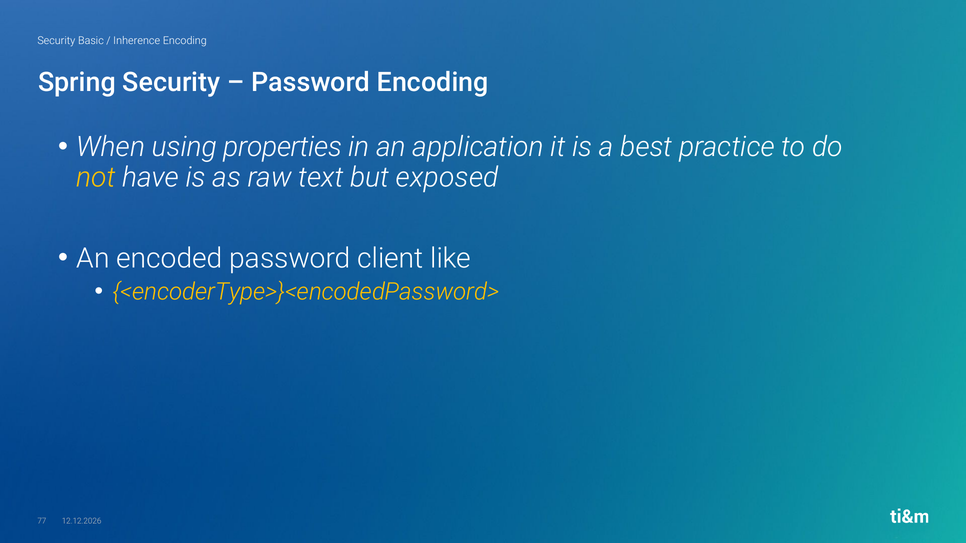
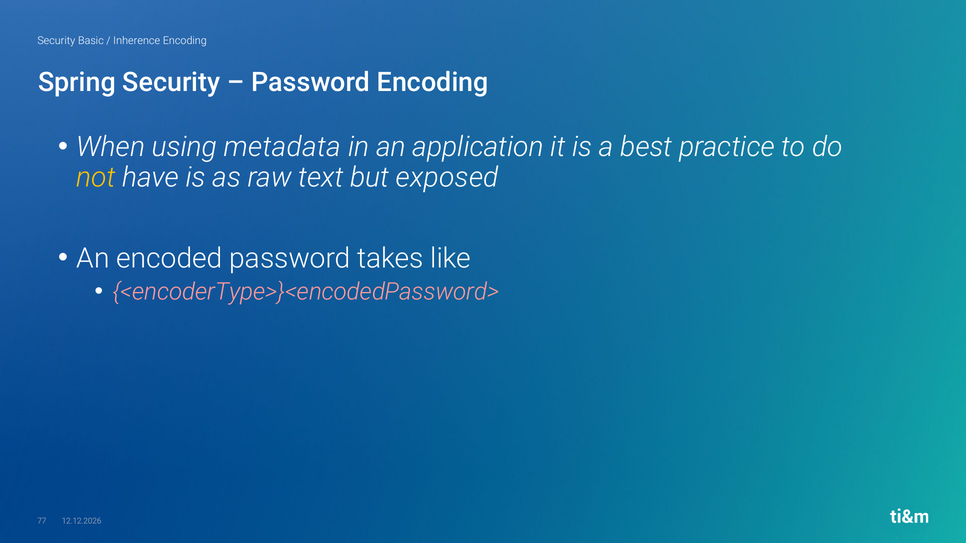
properties: properties -> metadata (282, 147)
client: client -> takes (390, 258)
<encoderType>}<encodedPassword> colour: yellow -> pink (306, 292)
